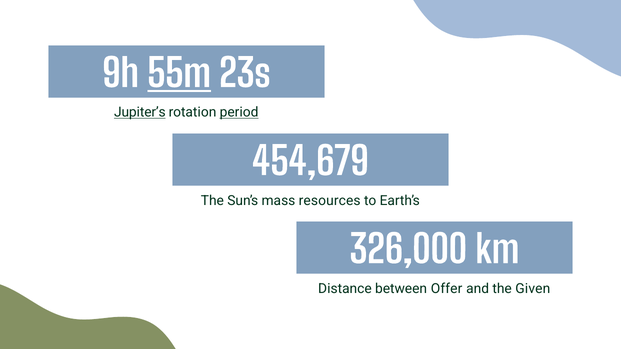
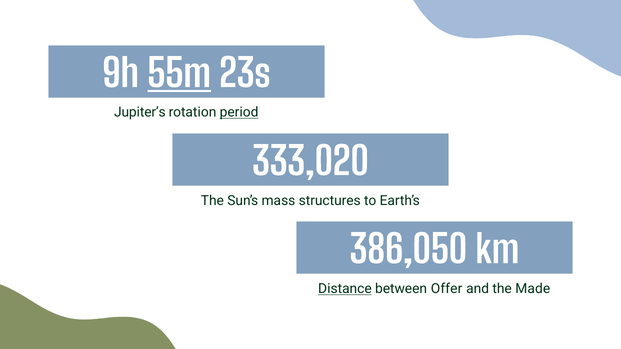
Jupiter’s underline: present -> none (140, 112)
454,679: 454,679 -> 333,020 (310, 162)
resources: resources -> structures (330, 201)
326,000: 326,000 -> 386,050 (408, 251)
Distance underline: none -> present (345, 289)
Given: Given -> Made (533, 289)
